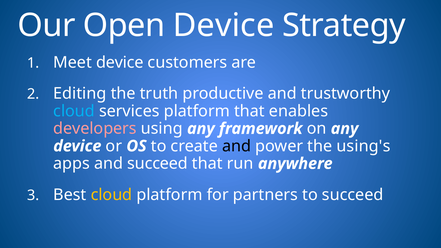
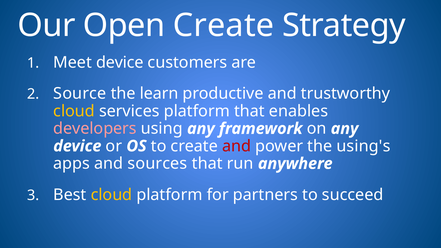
Open Device: Device -> Create (224, 26)
Editing: Editing -> Source (80, 94)
truth: truth -> learn (159, 94)
cloud colour: light blue -> yellow (74, 111)
and colour: black -> red (237, 146)
and succeed: succeed -> sources (157, 164)
